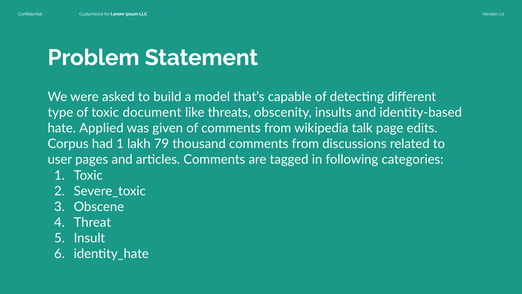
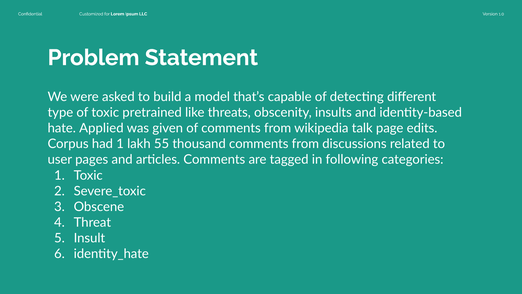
document: document -> pretrained (152, 113)
79: 79 -> 55 (162, 144)
